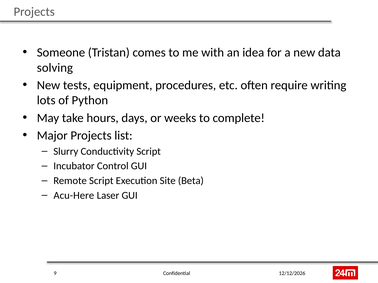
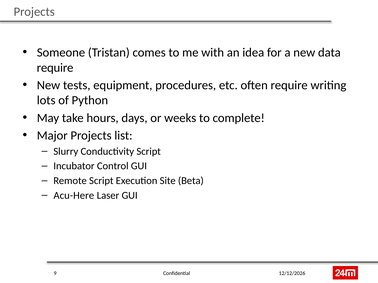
solving: solving -> require (55, 68)
